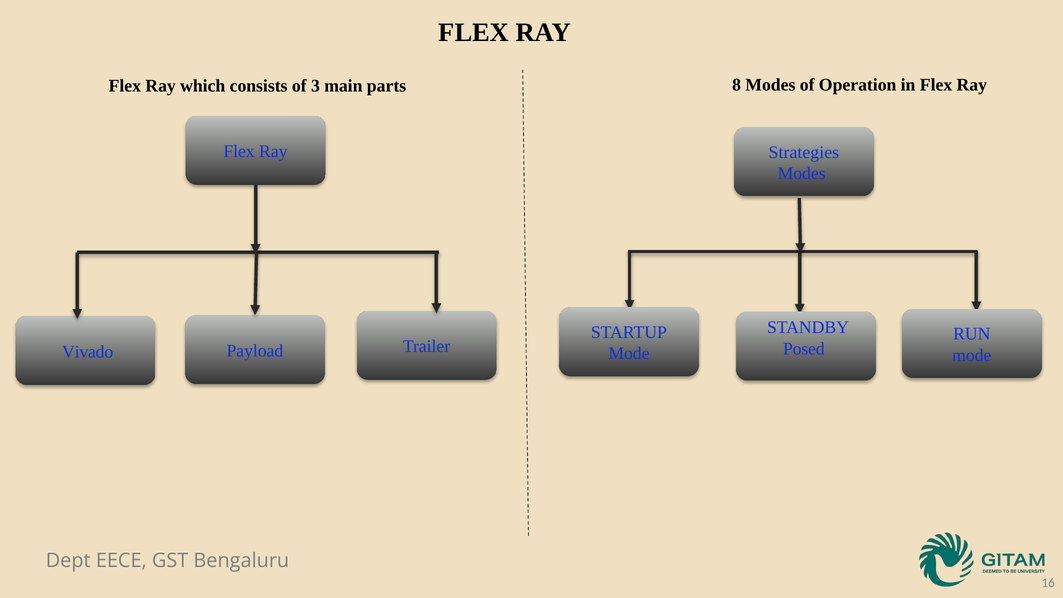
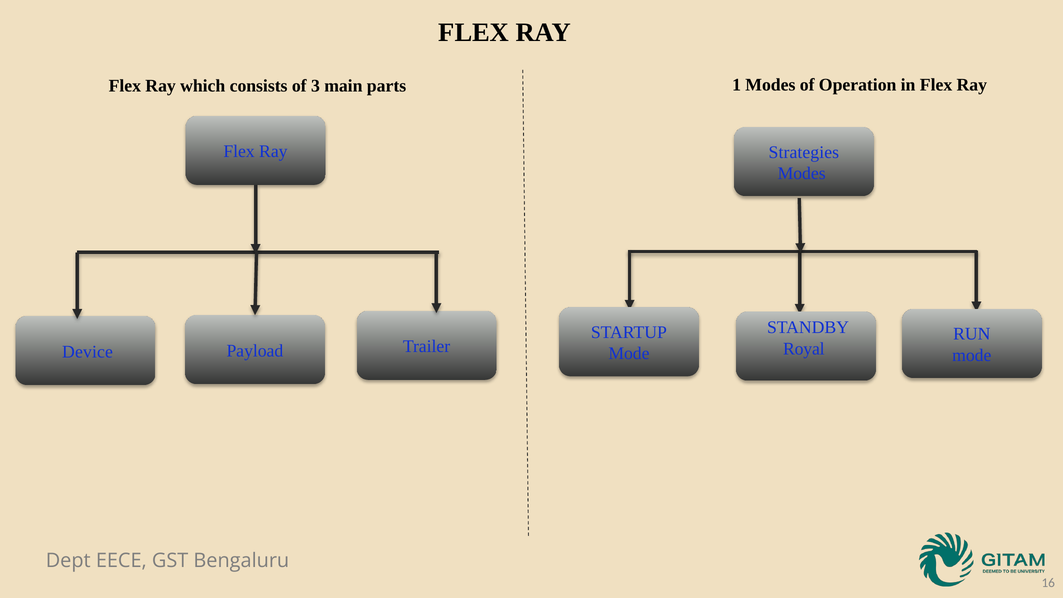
8: 8 -> 1 (737, 85)
Posed: Posed -> Royal (804, 349)
Vivado: Vivado -> Device (87, 352)
